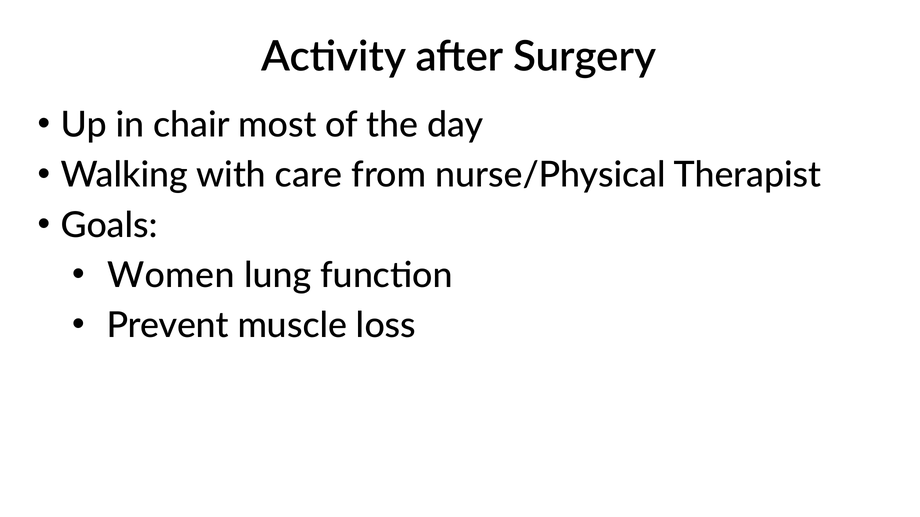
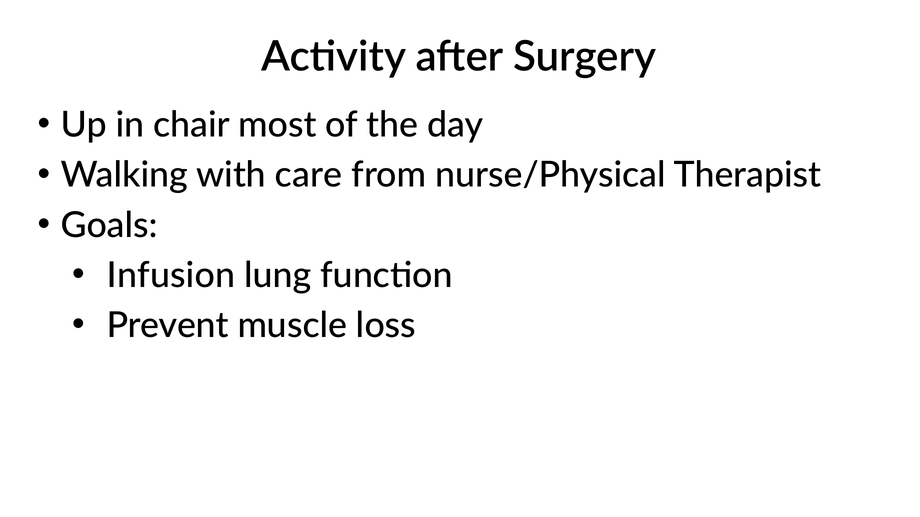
Women: Women -> Infusion (171, 276)
